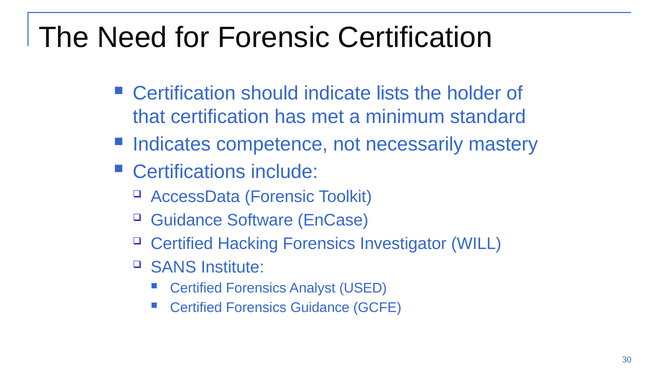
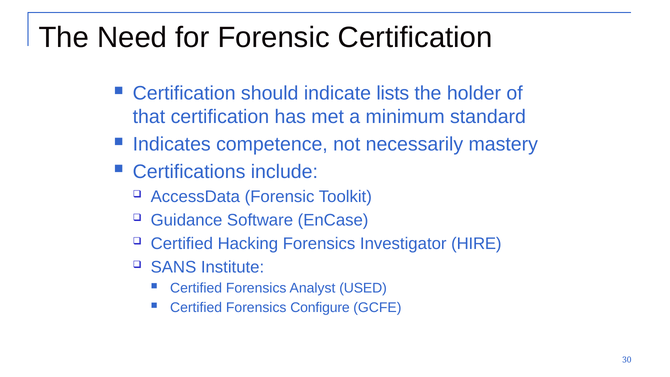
WILL: WILL -> HIRE (476, 244)
Forensics Guidance: Guidance -> Configure (320, 308)
